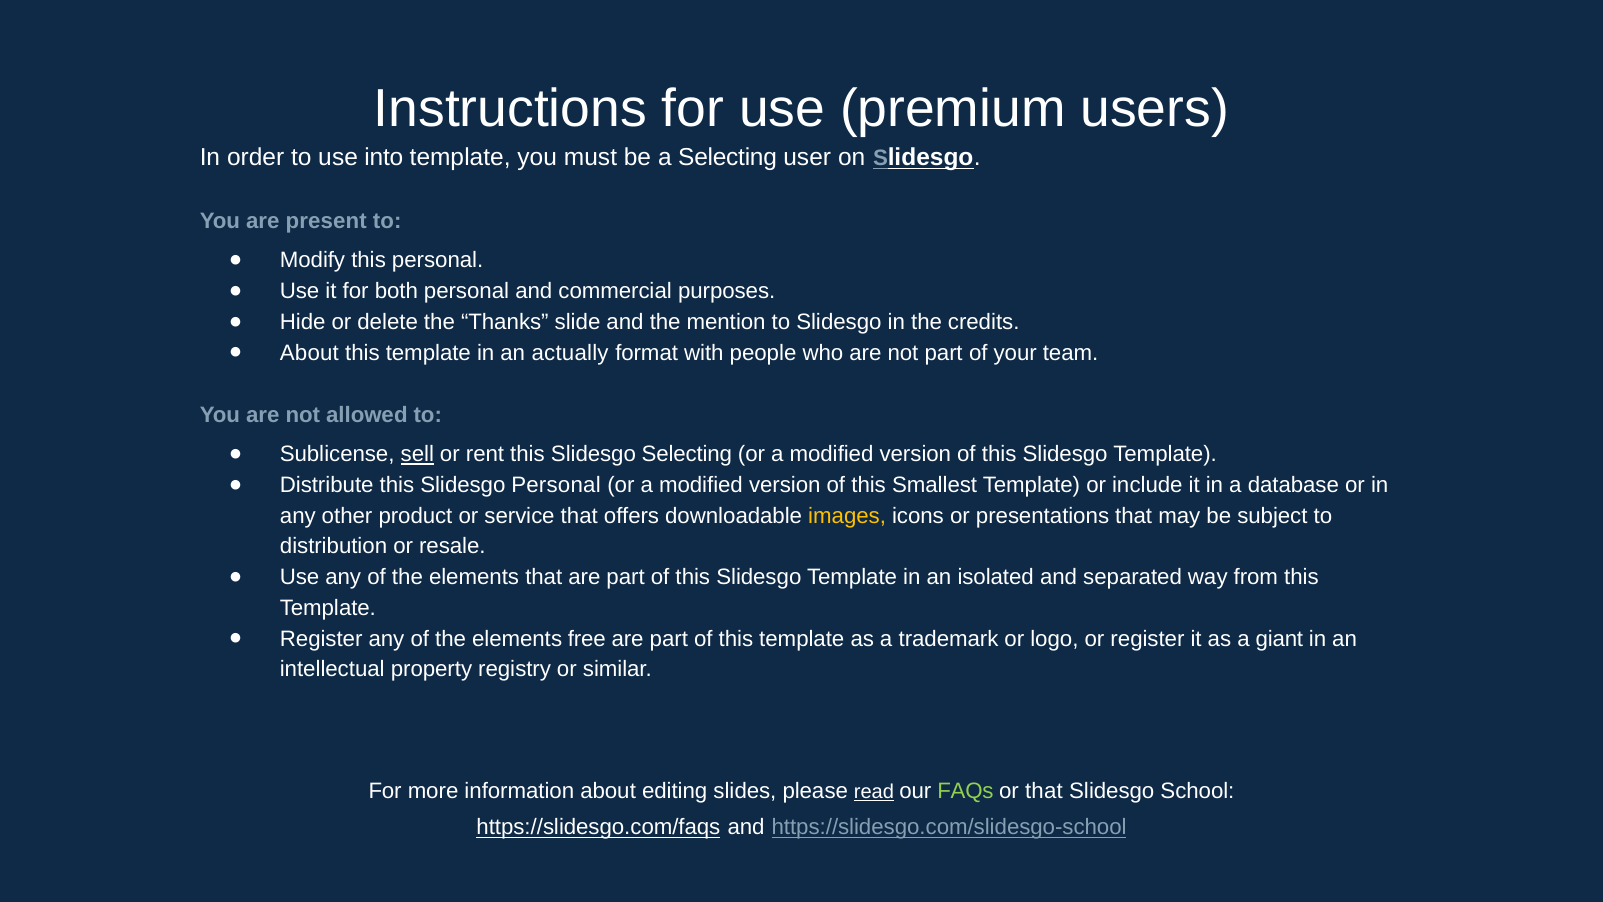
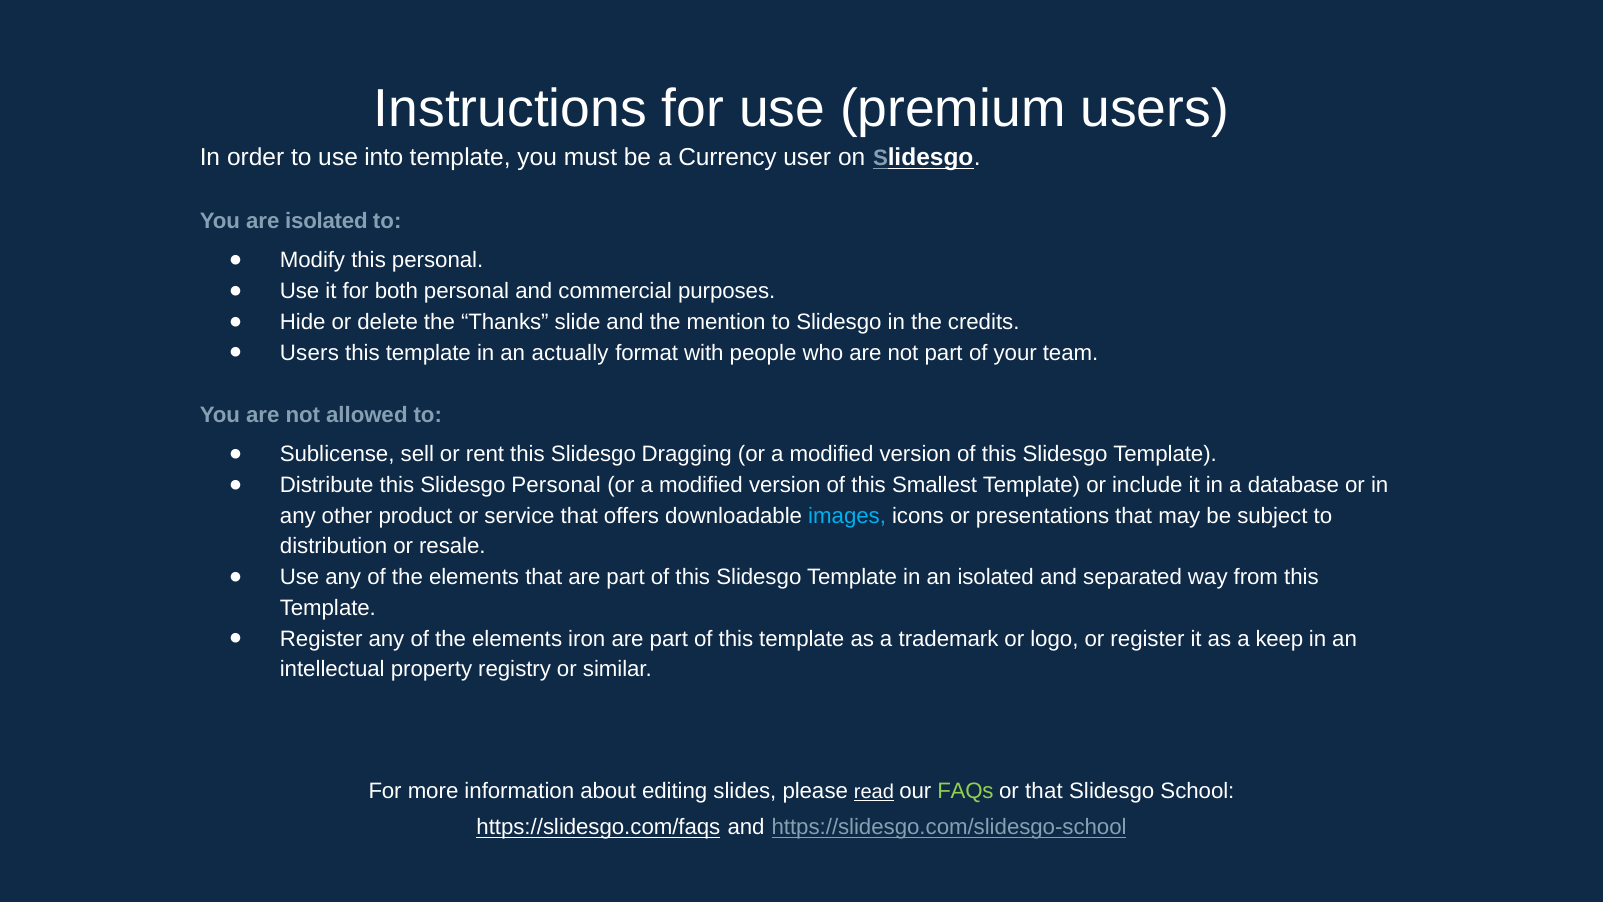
a Selecting: Selecting -> Currency (728, 158)
are present: present -> isolated (326, 221)
About: About -> Users (309, 353)
sell underline: present -> none (417, 454)
Slidesgo Selecting: Selecting -> Dragging (687, 454)
images colour: yellow -> light blue (847, 516)
free: free -> iron (587, 639)
giant: giant -> keep (1279, 639)
